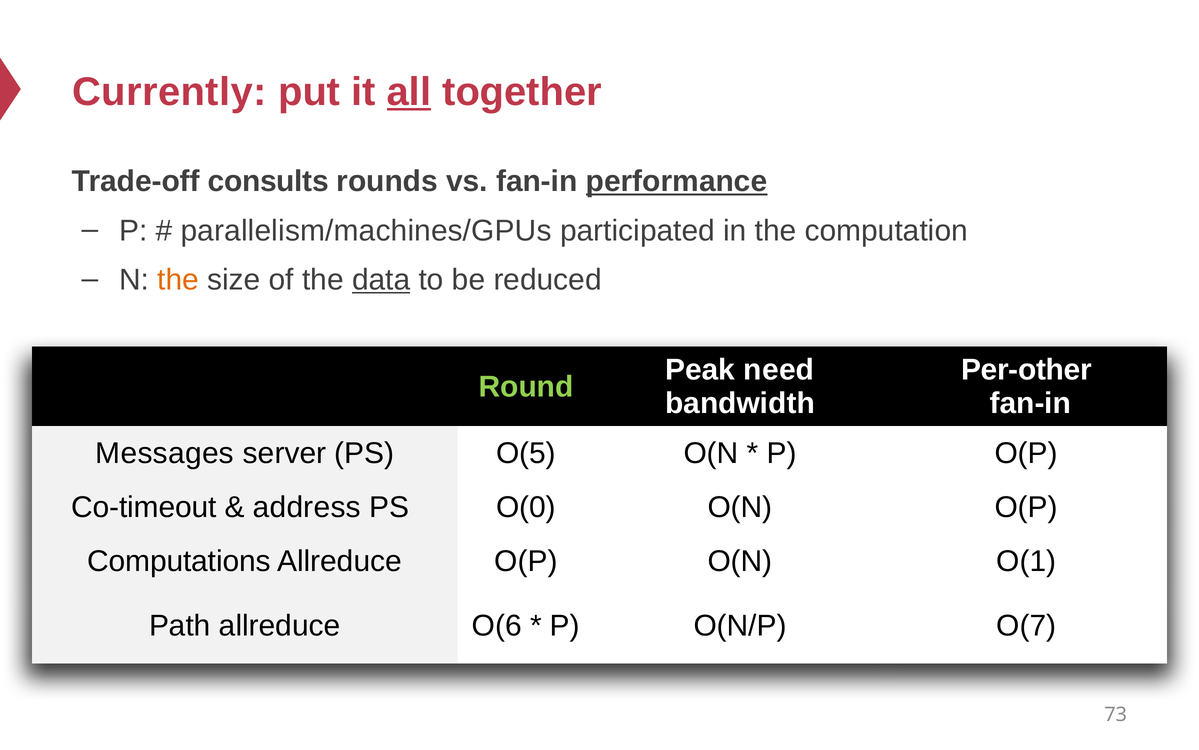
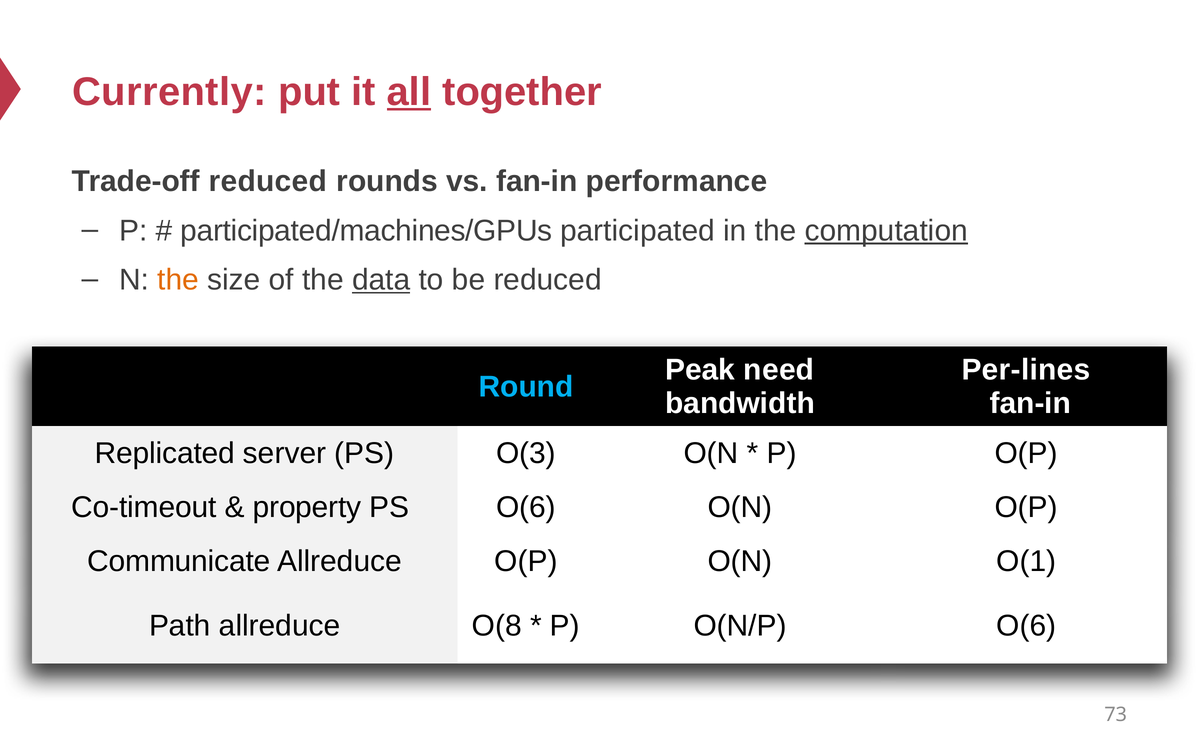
Trade-off consults: consults -> reduced (268, 181)
performance underline: present -> none (677, 181)
parallelism/machines/GPUs: parallelism/machines/GPUs -> participated/machines/GPUs (366, 230)
computation underline: none -> present (886, 230)
Per-other: Per-other -> Per-lines (1026, 370)
Round colour: light green -> light blue (526, 386)
Messages: Messages -> Replicated (165, 453)
O(5: O(5 -> O(3 (526, 453)
address: address -> property (307, 507)
PS O(0: O(0 -> O(6 (526, 507)
Computations: Computations -> Communicate (179, 561)
O(6: O(6 -> O(8 (497, 625)
O(N/P O(7: O(7 -> O(6 (1026, 625)
